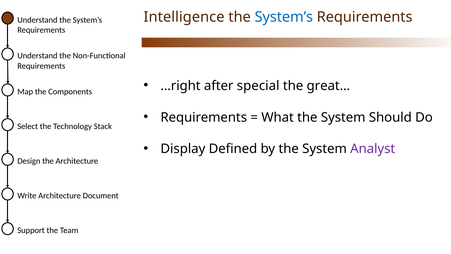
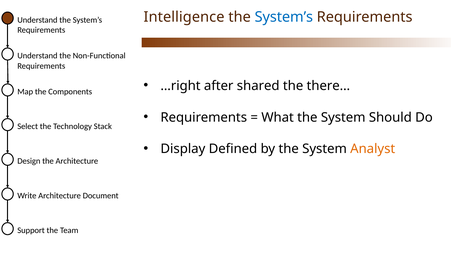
special: special -> shared (258, 86)
great…: great… -> there… (328, 86)
Analyst colour: purple -> orange (373, 149)
